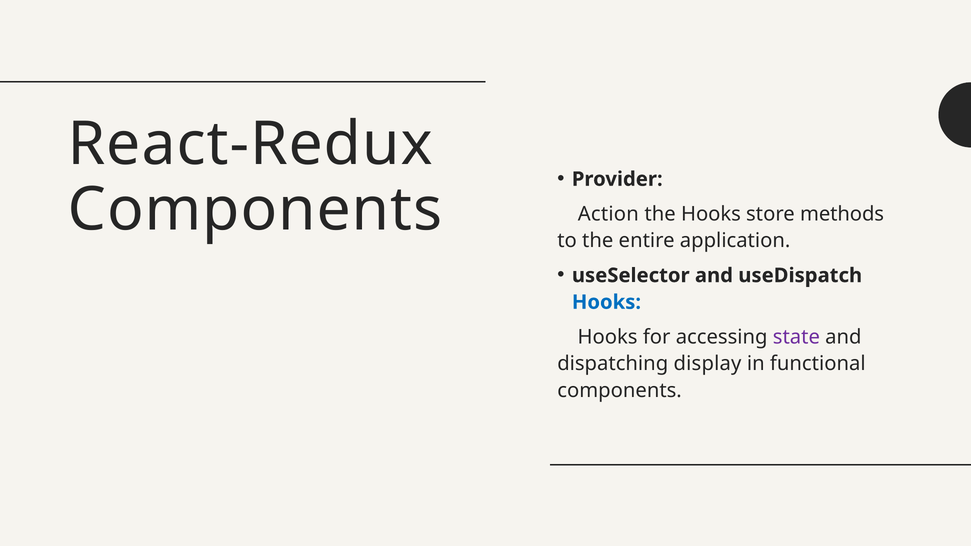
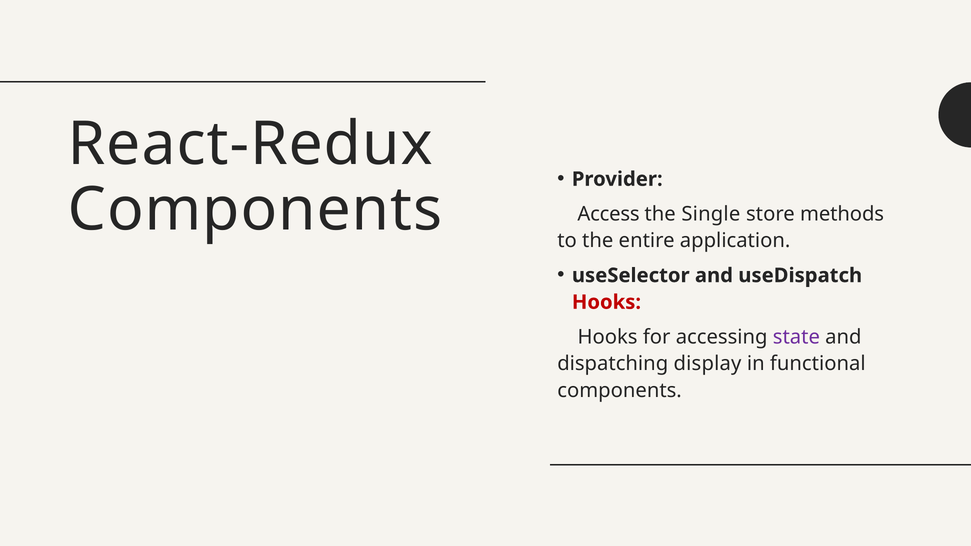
Action: Action -> Access (609, 214)
the Hooks: Hooks -> Single (711, 214)
Hooks colour: blue -> red (606, 302)
